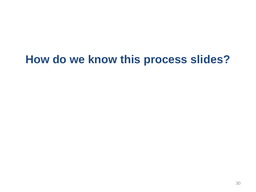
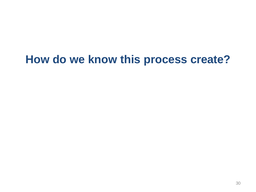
slides: slides -> create (210, 59)
